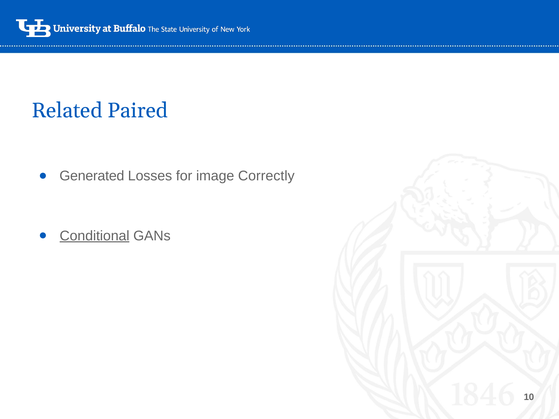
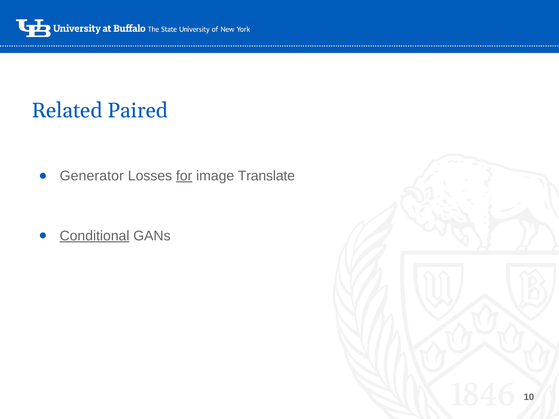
Generated: Generated -> Generator (92, 176)
for underline: none -> present (184, 176)
Correctly: Correctly -> Translate (266, 176)
